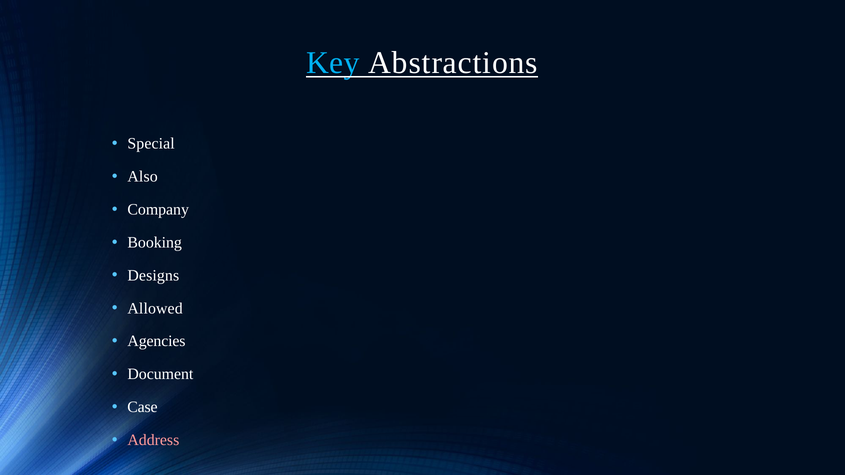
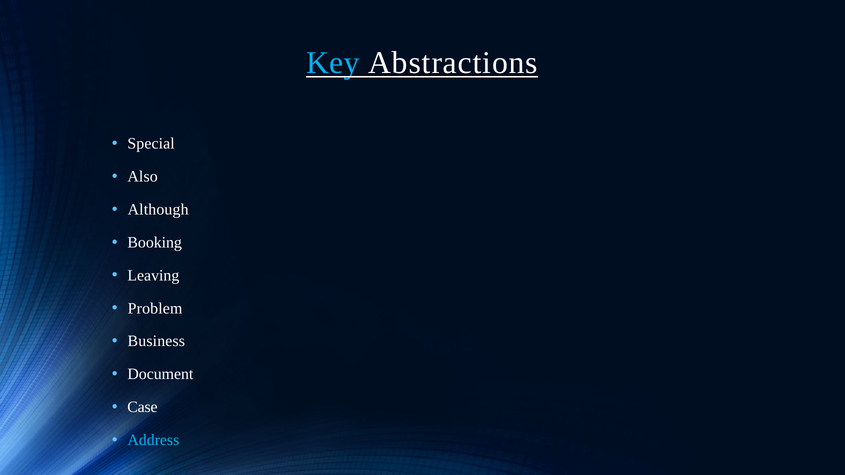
Company: Company -> Although (158, 210)
Designs: Designs -> Leaving (153, 276)
Allowed: Allowed -> Problem (155, 309)
Agencies: Agencies -> Business (156, 342)
Address colour: pink -> light blue (153, 440)
